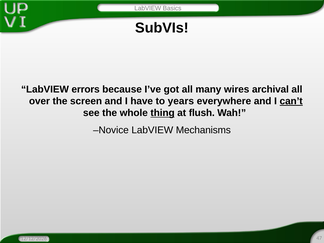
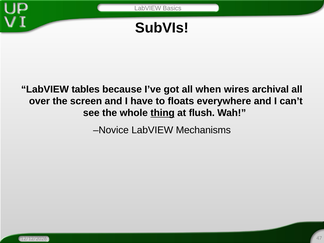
errors: errors -> tables (86, 89)
many: many -> when (208, 89)
years: years -> floats (181, 101)
can’t underline: present -> none (291, 101)
